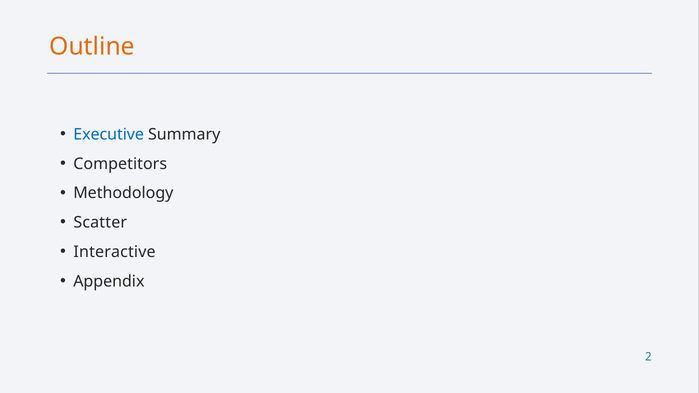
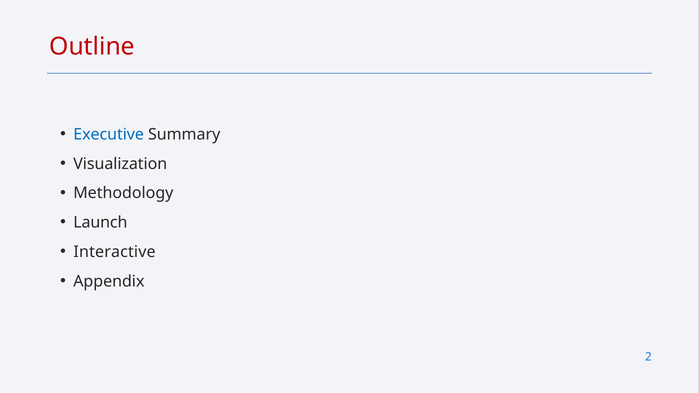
Outline colour: orange -> red (92, 47)
Competitors: Competitors -> Visualization (120, 164)
Scatter: Scatter -> Launch (100, 223)
